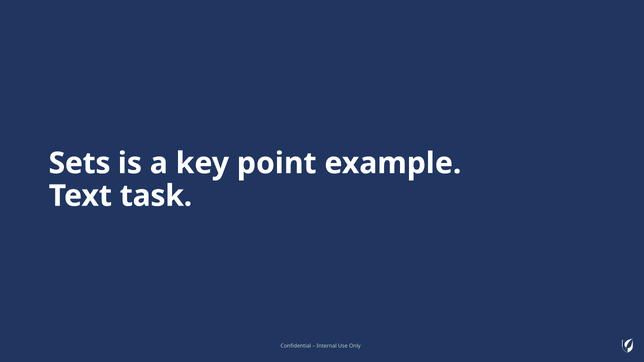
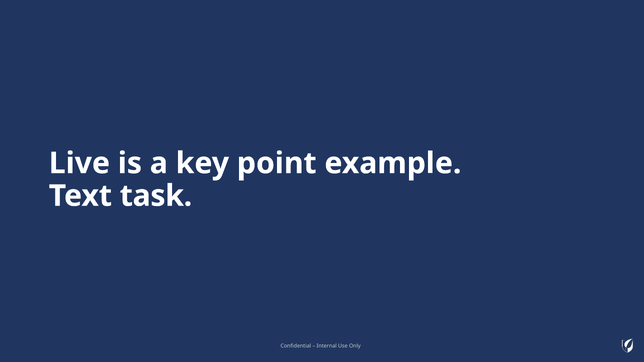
Sets: Sets -> Live (79, 163)
